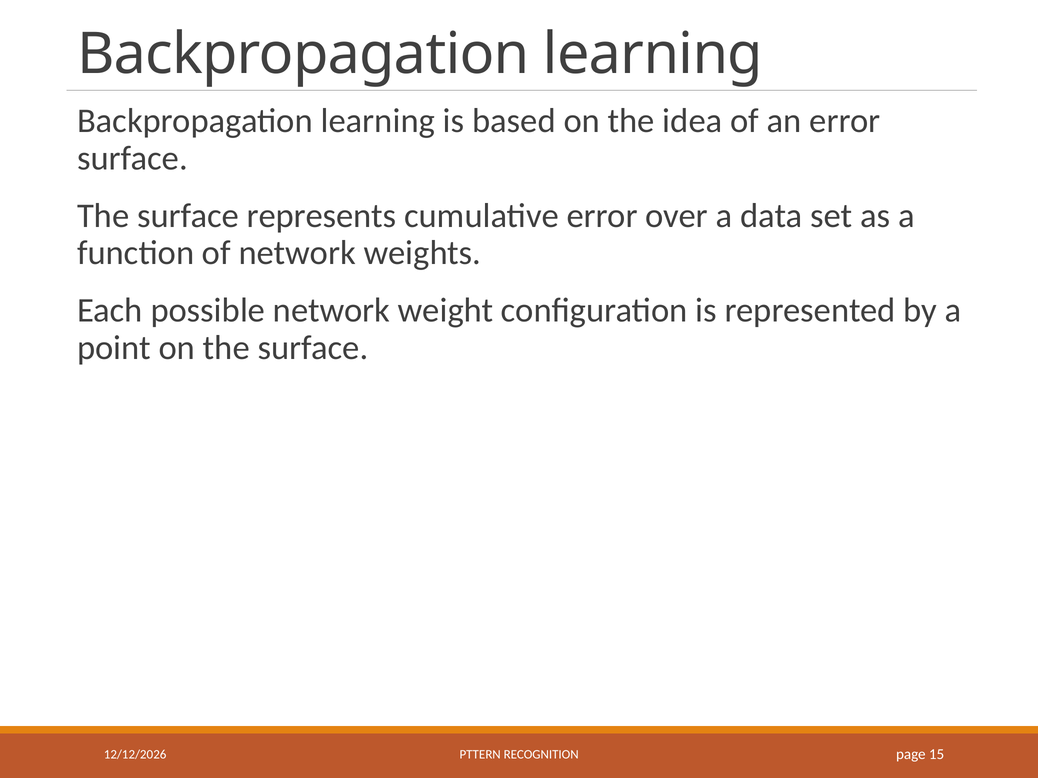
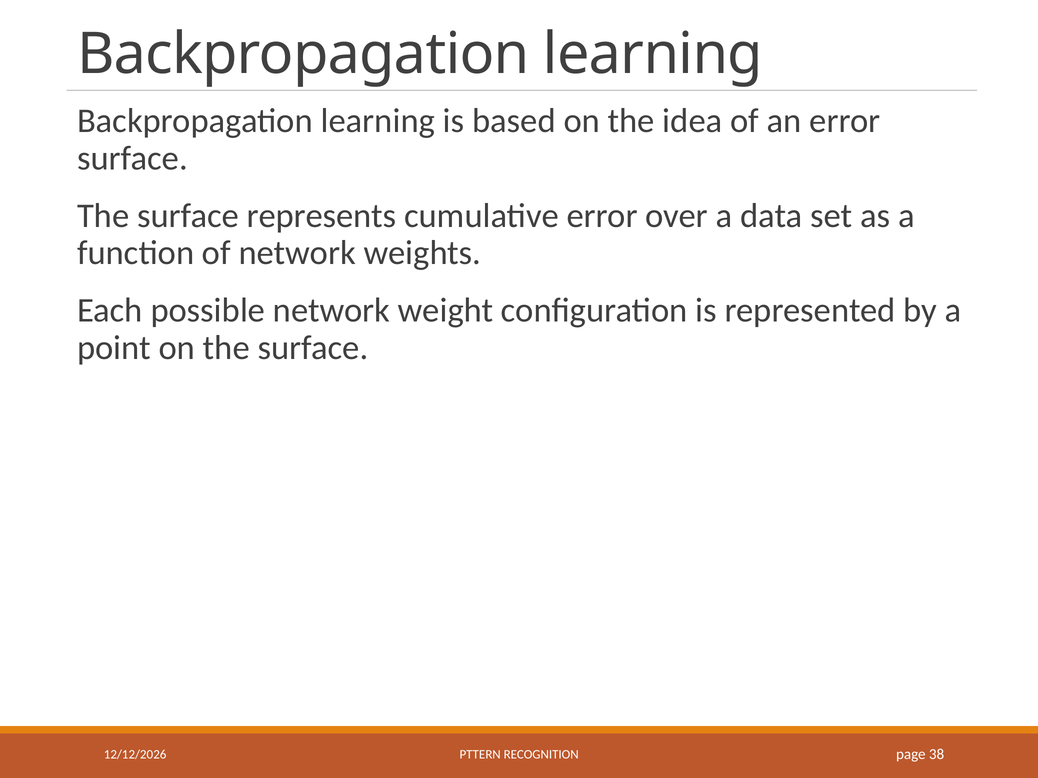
15: 15 -> 38 (937, 755)
